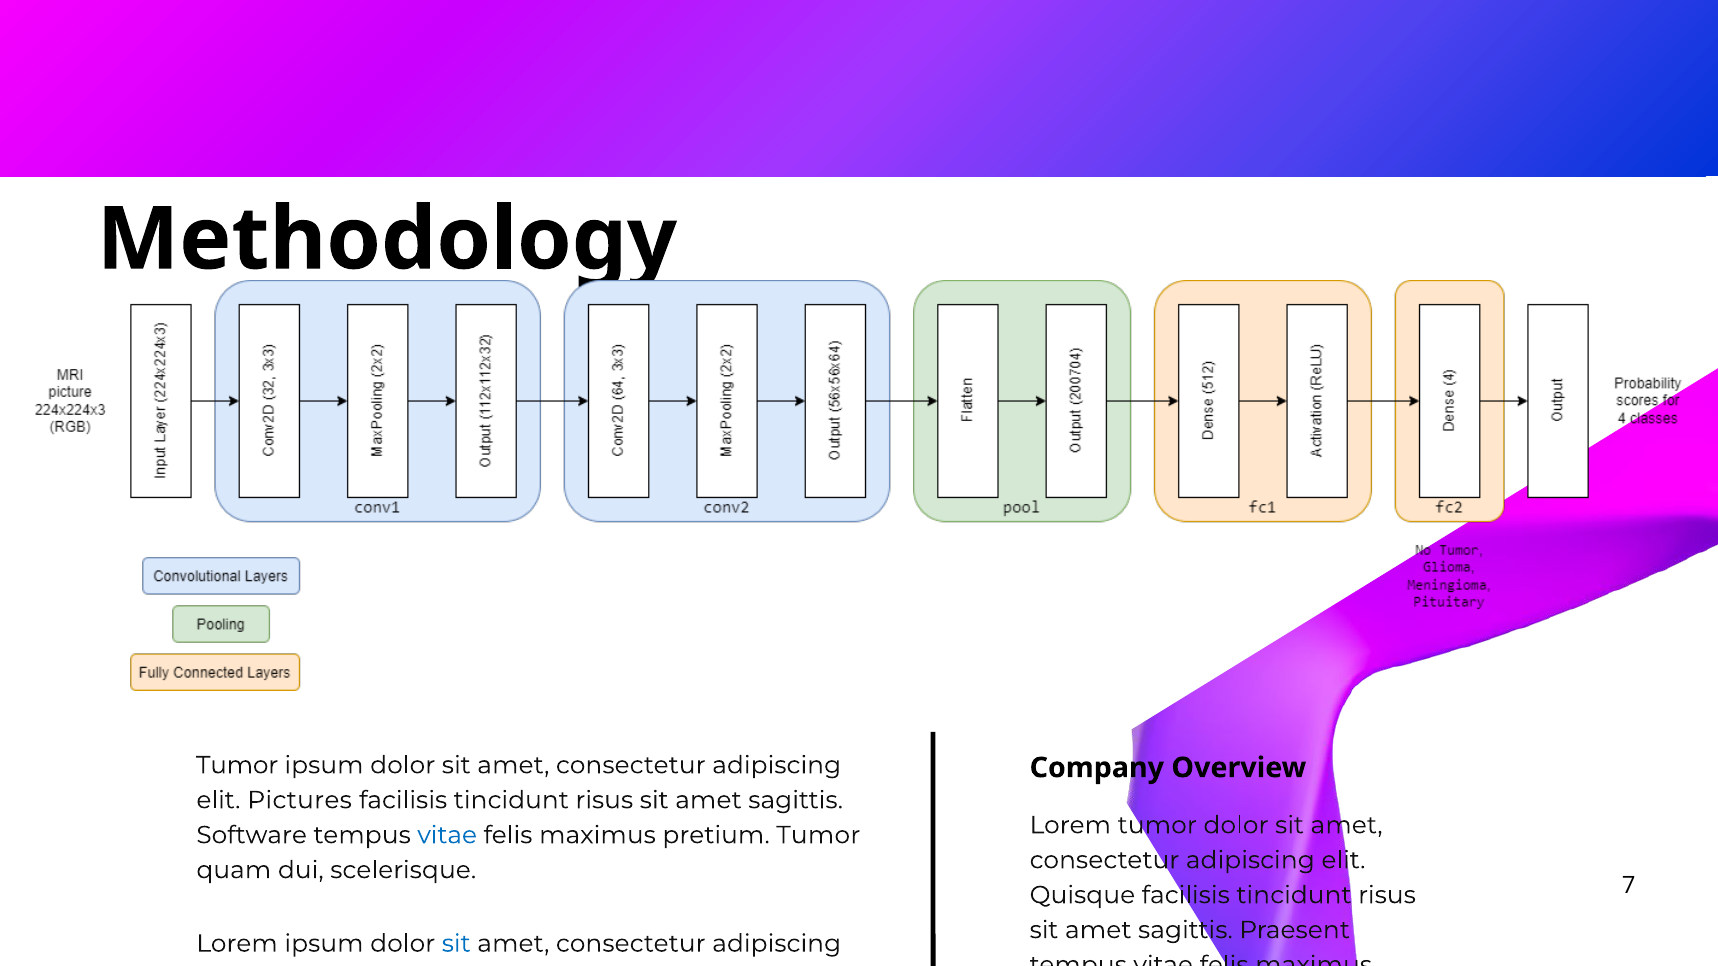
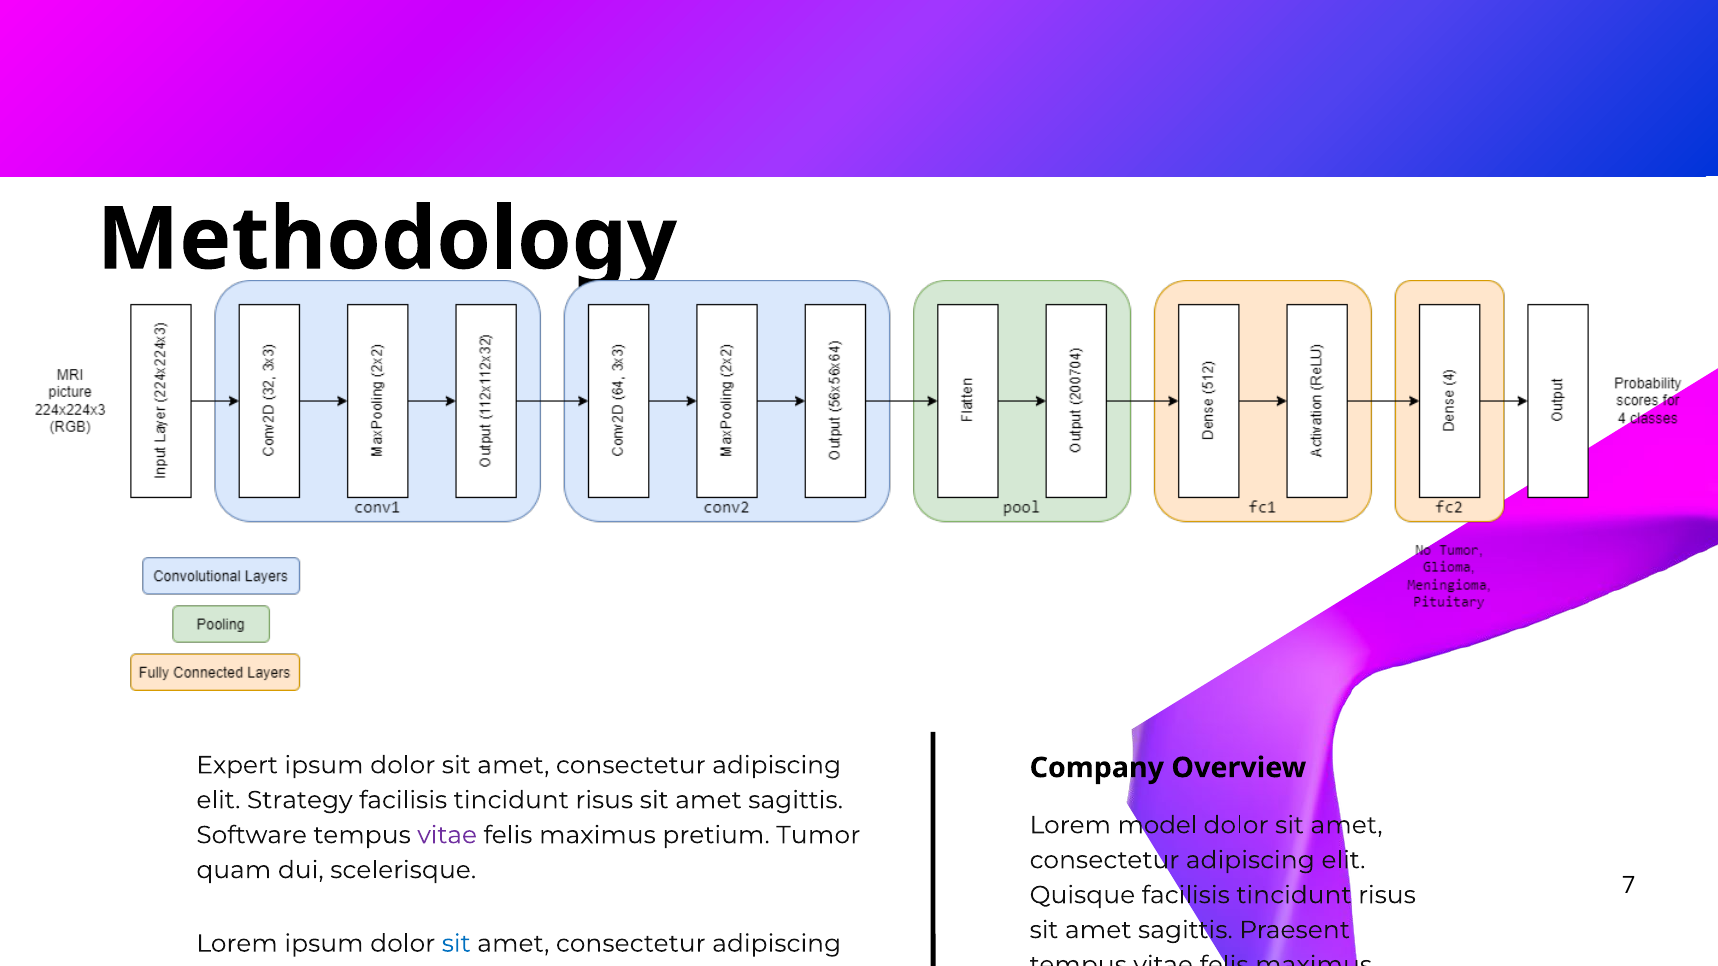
Tumor: Tumor -> Expert (237, 765)
Pictures: Pictures -> Strategy (300, 800)
Lorem tumor: tumor -> model (1157, 825)
vitae colour: blue -> purple (447, 835)
